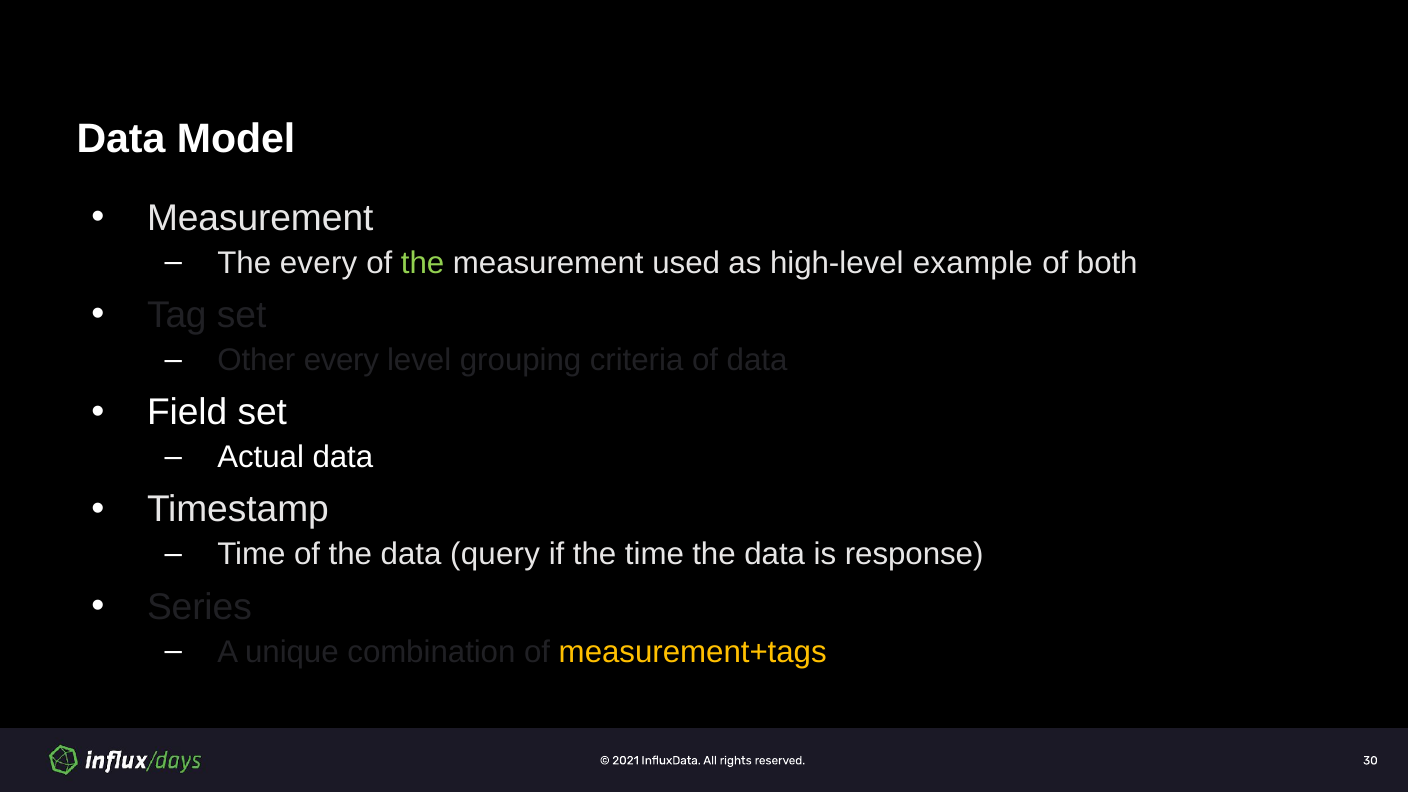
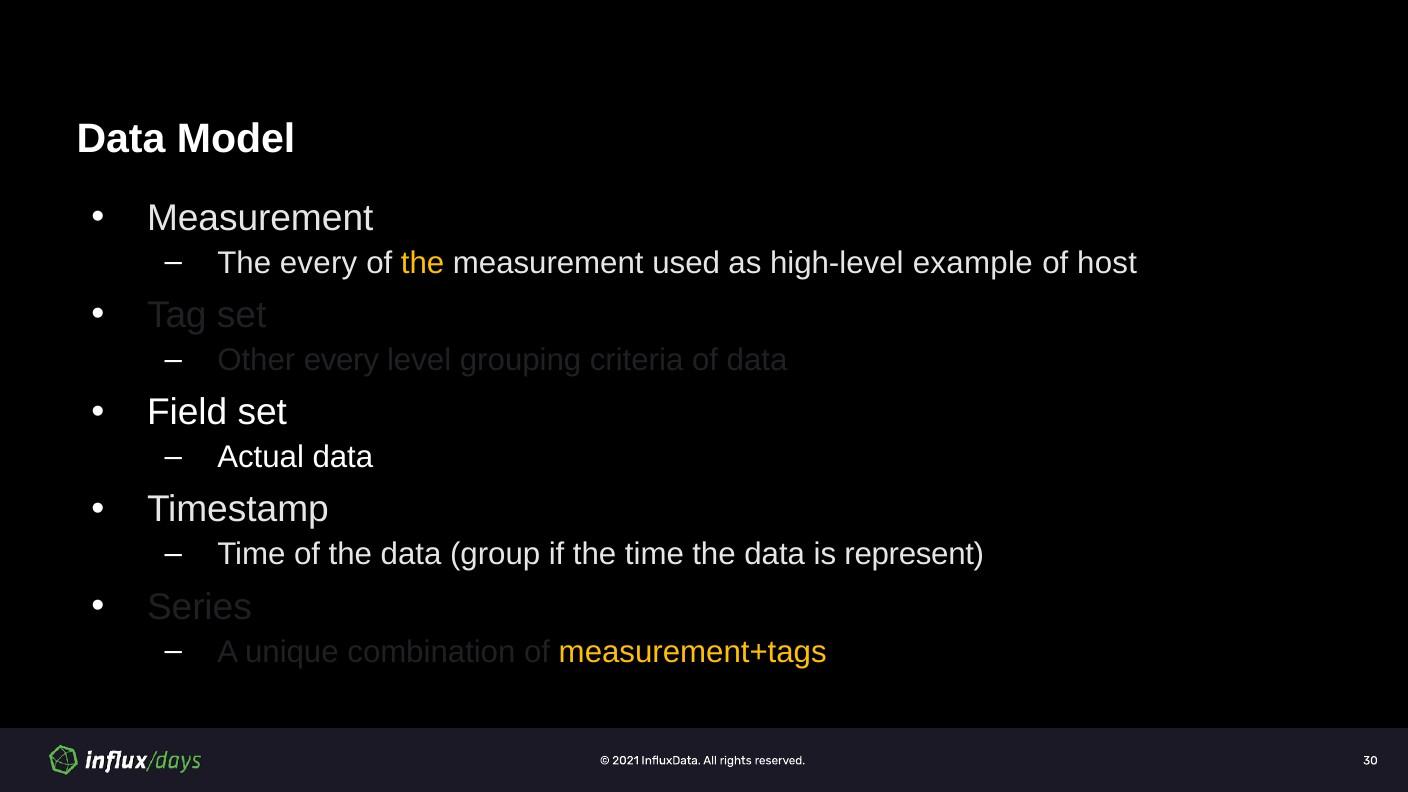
the colour: light green -> yellow (423, 263)
both: both -> host (1107, 263)
query: query -> group (495, 554)
response: response -> represent (914, 554)
